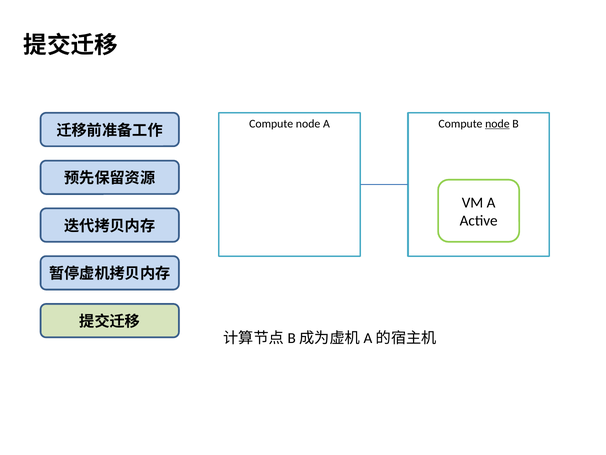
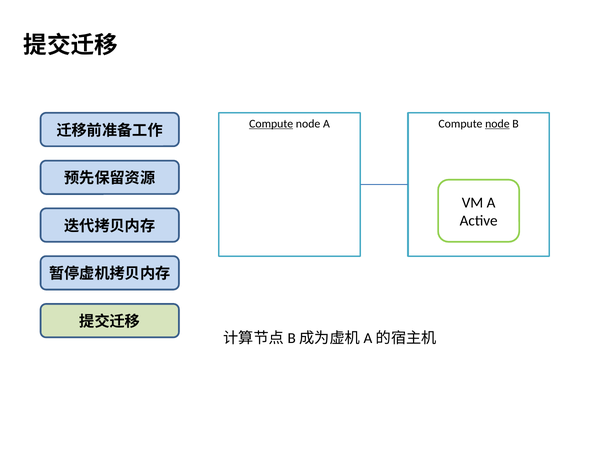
Compute underline: none -> present (271, 124)
